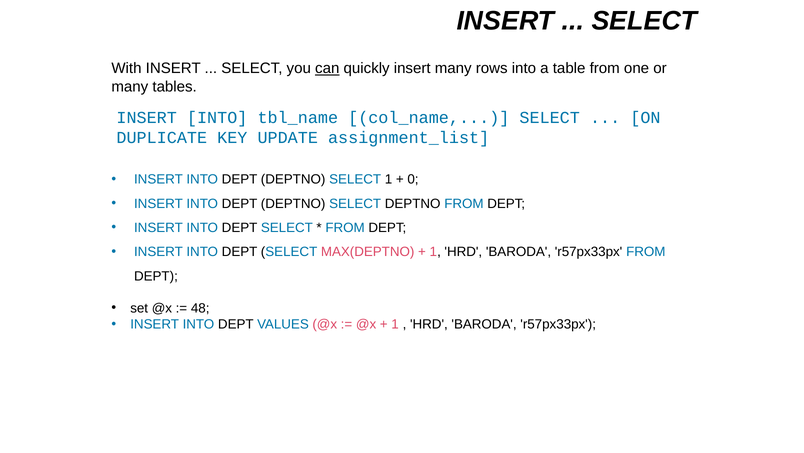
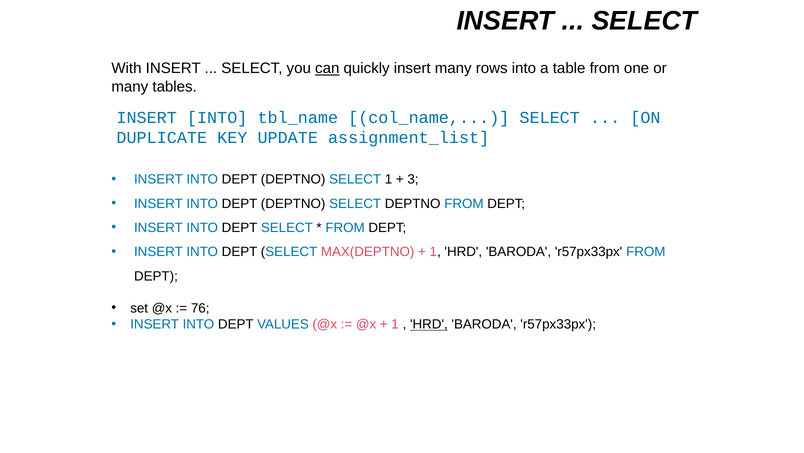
0: 0 -> 3 (413, 179)
48: 48 -> 76 (200, 308)
HRD underline: none -> present (429, 324)
